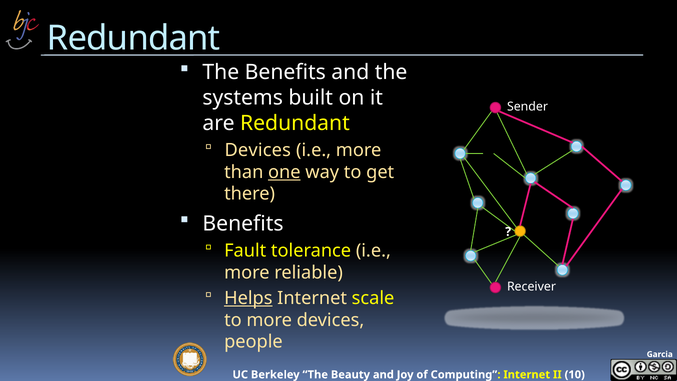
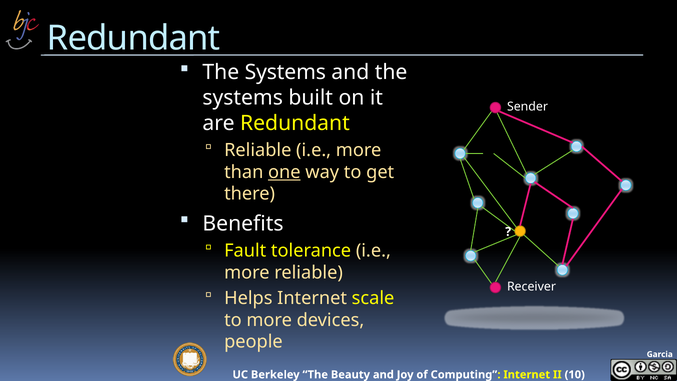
Benefits: Benefits -> Systems (285, 72)
Devices: Devices -> Reliable (258, 150)
Helps underline: present -> none (248, 298)
